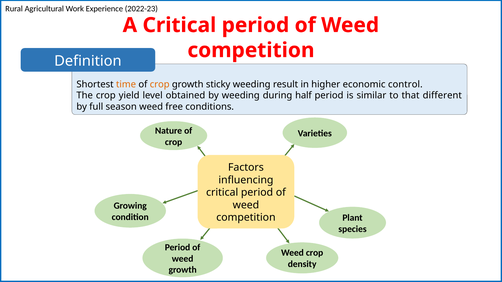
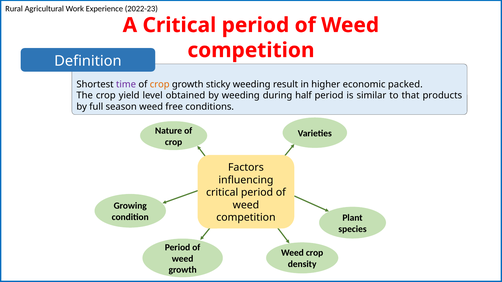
time colour: orange -> purple (126, 84)
control: control -> packed (405, 84)
different: different -> products (442, 96)
